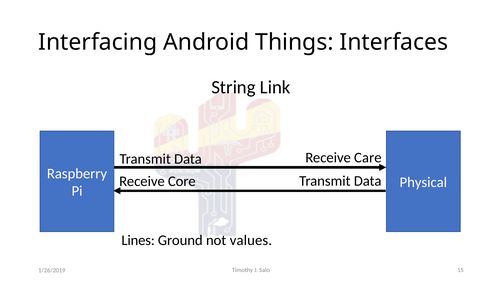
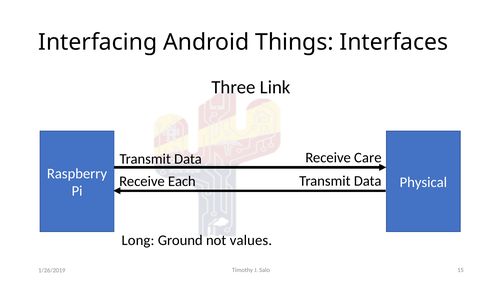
String: String -> Three (234, 87)
Core: Core -> Each (182, 181)
Lines: Lines -> Long (138, 240)
